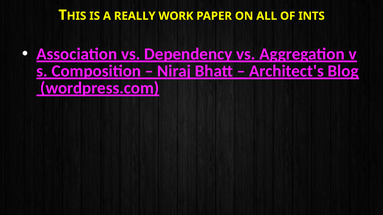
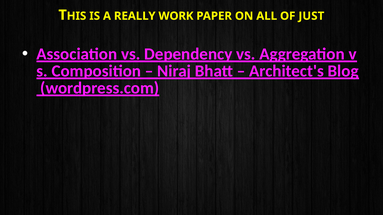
INTS: INTS -> JUST (311, 16)
